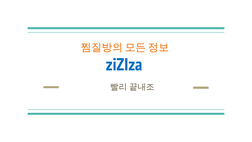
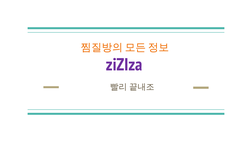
ziZIza colour: blue -> purple (124, 65)
